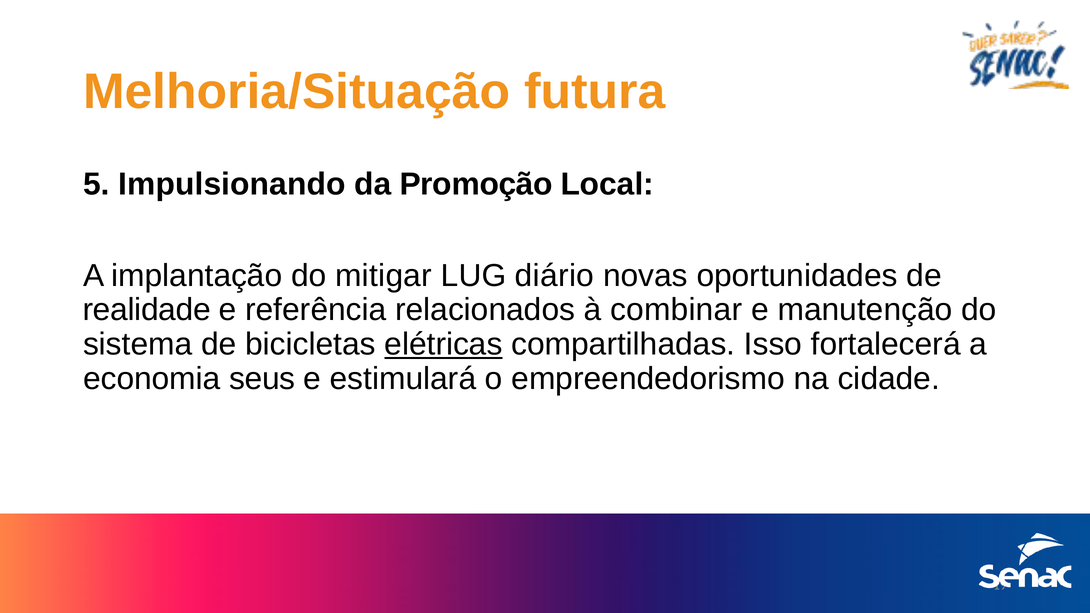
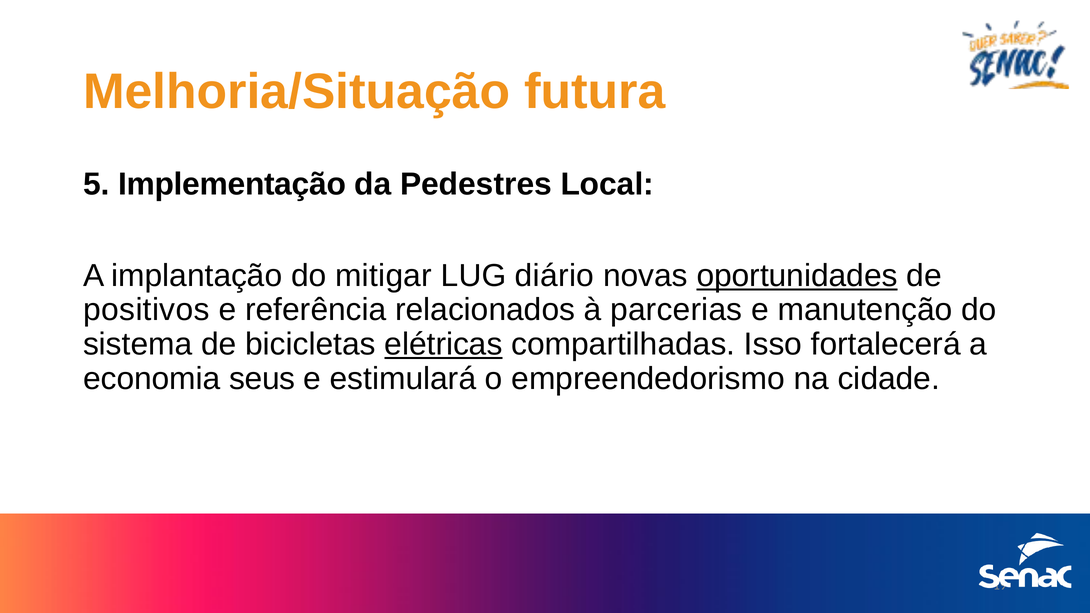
Impulsionando: Impulsionando -> Implementação (232, 184)
Promoção: Promoção -> Pedestres (476, 184)
oportunidades underline: none -> present (797, 276)
realidade: realidade -> positivos (146, 310)
combinar: combinar -> parcerias (676, 310)
